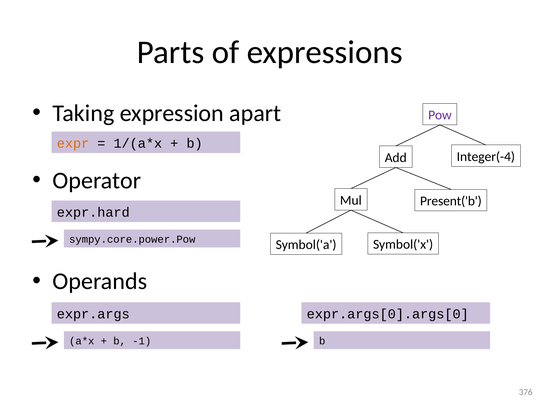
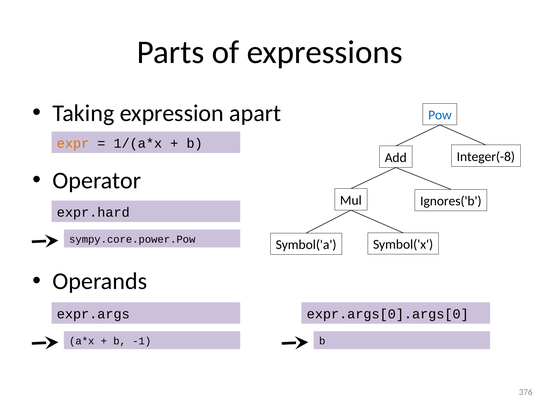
Pow colour: purple -> blue (440, 115)
Integer(-4: Integer(-4 -> Integer(-8 (486, 157)
Present('b: Present('b -> Ignores('b (451, 201)
